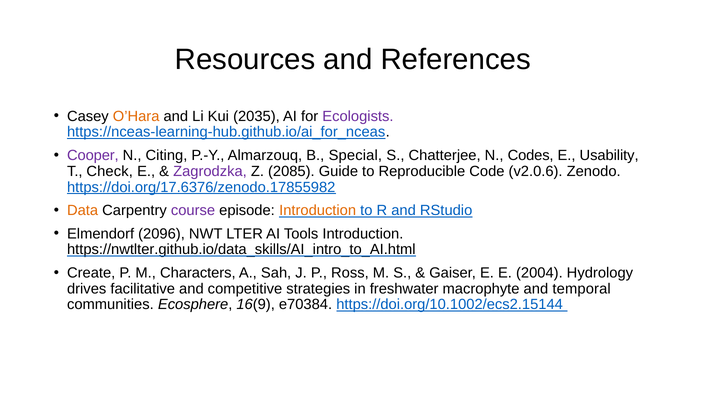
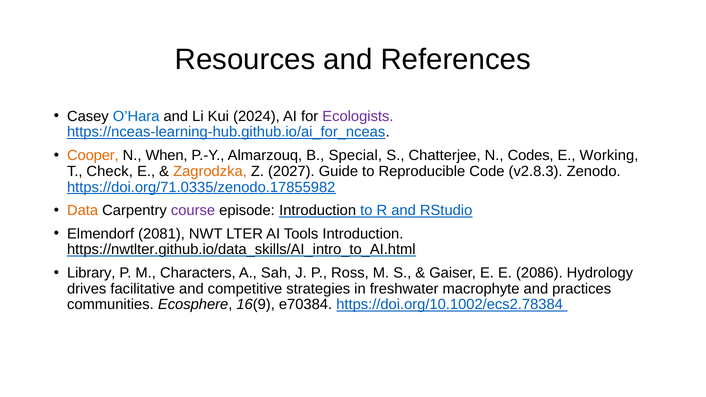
O’Hara colour: orange -> blue (136, 116)
2035: 2035 -> 2024 (256, 116)
Cooper colour: purple -> orange (93, 155)
Citing: Citing -> When (167, 155)
Usability: Usability -> Working (609, 155)
Zagrodzka colour: purple -> orange (210, 171)
2085: 2085 -> 2027 (291, 171)
v2.0.6: v2.0.6 -> v2.8.3 (536, 171)
https://doi.org/17.6376/zenodo.17855982: https://doi.org/17.6376/zenodo.17855982 -> https://doi.org/71.0335/zenodo.17855982 (201, 187)
Introduction colour: orange -> black (318, 210)
2096: 2096 -> 2081 (162, 234)
Create: Create -> Library (91, 273)
2004: 2004 -> 2086 (539, 273)
temporal: temporal -> practices (582, 289)
https://doi.org/10.1002/ecs2.15144: https://doi.org/10.1002/ecs2.15144 -> https://doi.org/10.1002/ecs2.78384 (450, 305)
